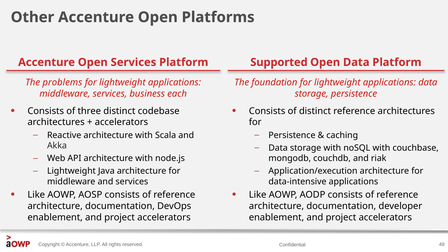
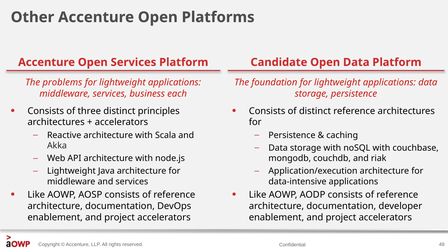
Supported: Supported -> Candidate (279, 62)
codebase: codebase -> principles (159, 111)
